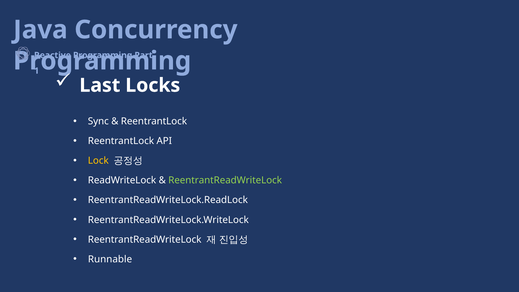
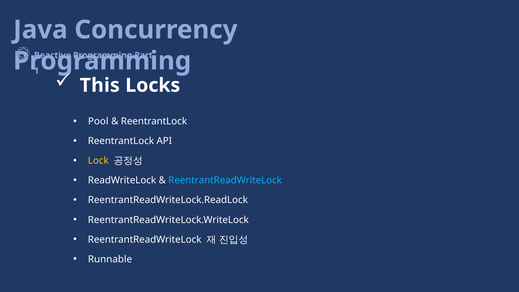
Last: Last -> This (100, 85)
Sync: Sync -> Pool (98, 121)
ReentrantReadWriteLock colour: light green -> light blue (225, 180)
